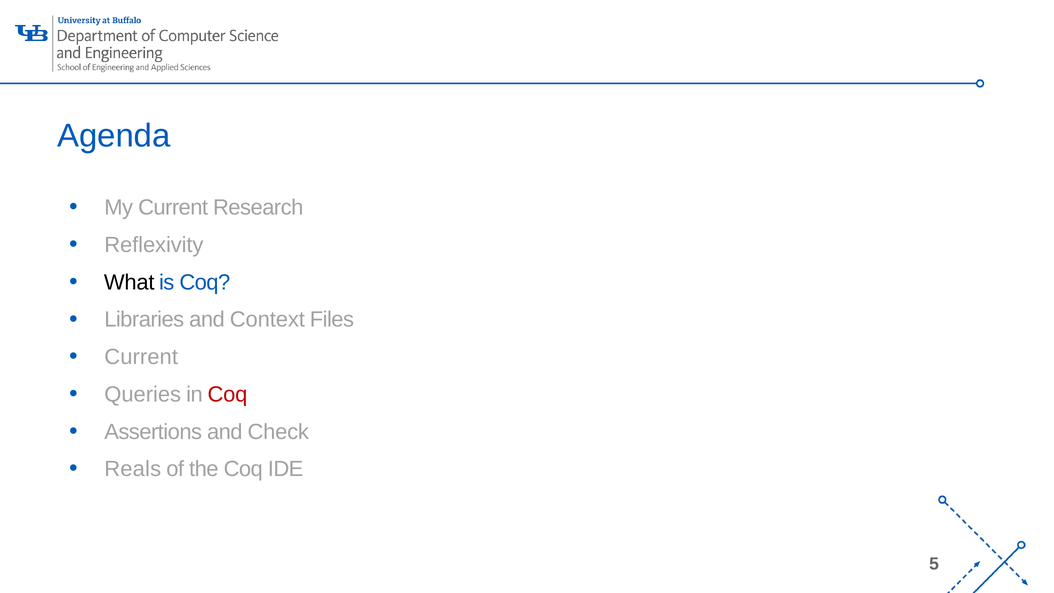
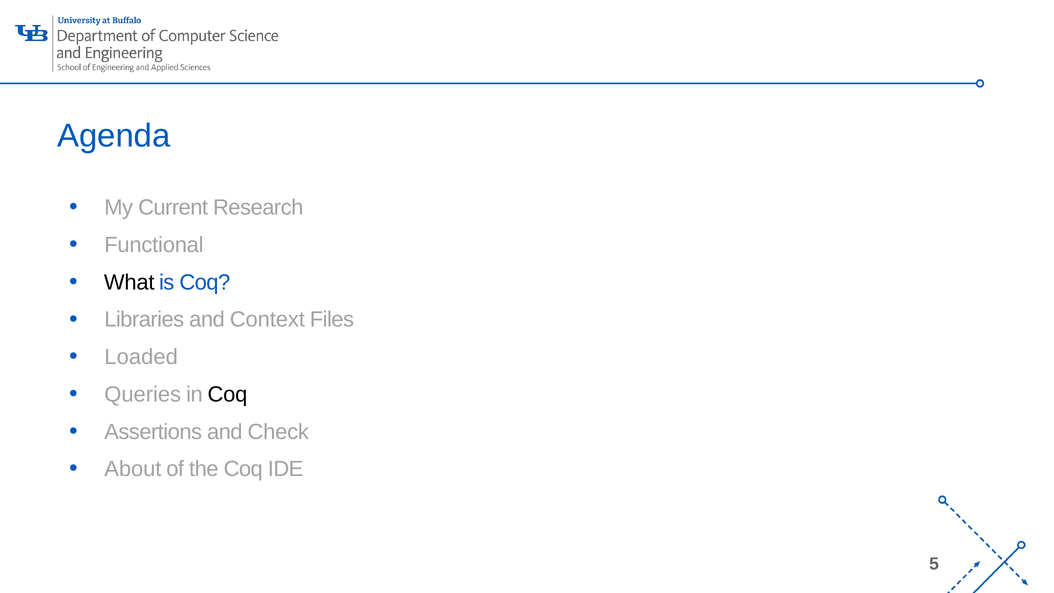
Reflexivity: Reflexivity -> Functional (154, 245)
Current: Current -> Loaded (141, 357)
Coq colour: red -> black (227, 394)
Reals: Reals -> About (133, 469)
